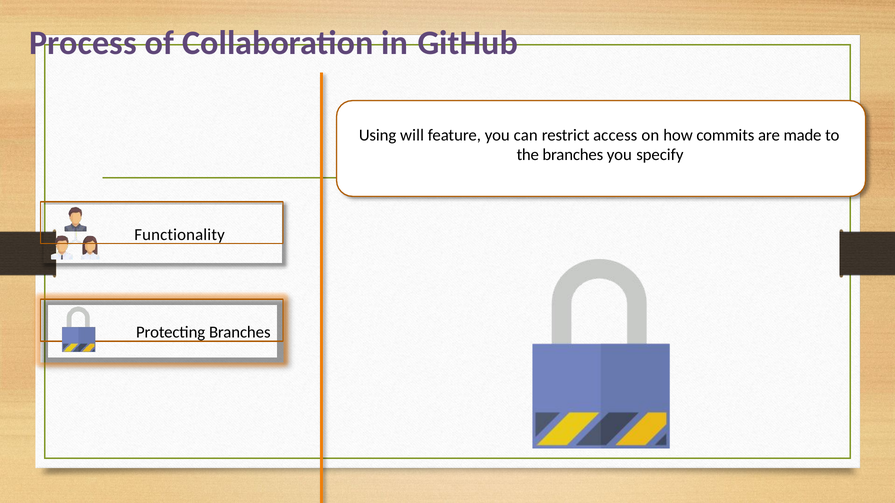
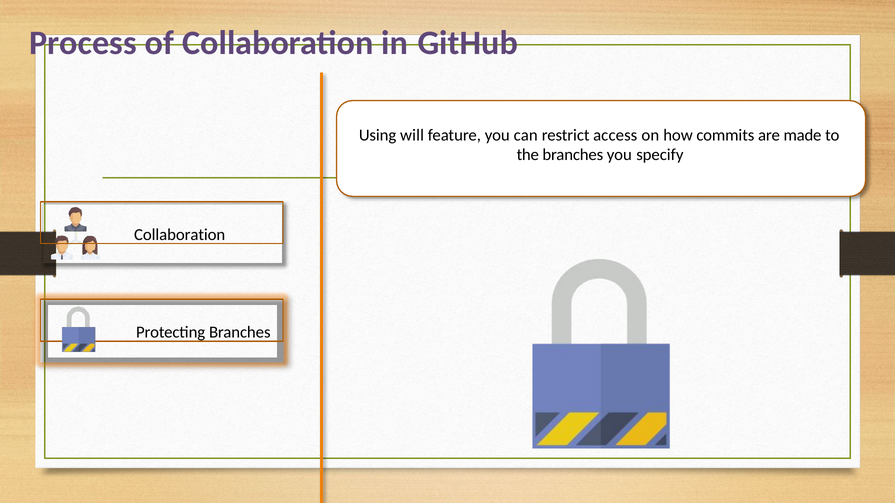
Functionality: Functionality -> Collaboration (180, 235)
